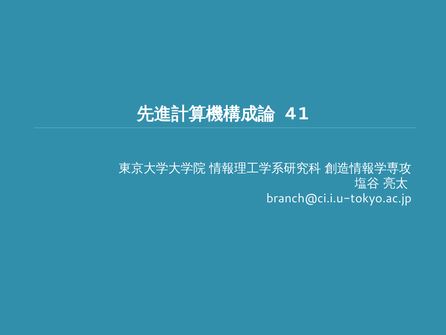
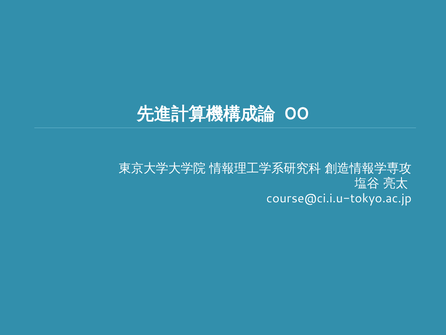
41: 41 -> 00 (297, 114)
branch@ci.i.u-tokyo.ac.jp: branch@ci.i.u-tokyo.ac.jp -> course@ci.i.u-tokyo.ac.jp (339, 198)
